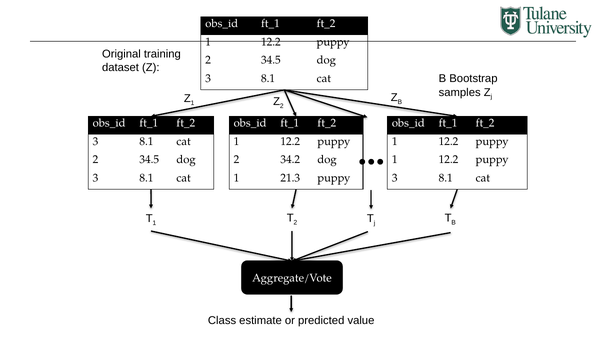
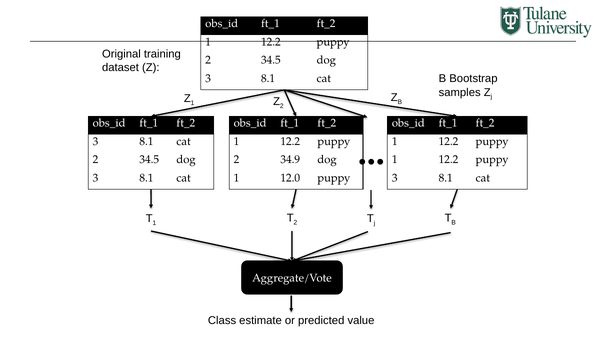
34.2: 34.2 -> 34.9 (290, 160)
21.3: 21.3 -> 12.0 (290, 178)
